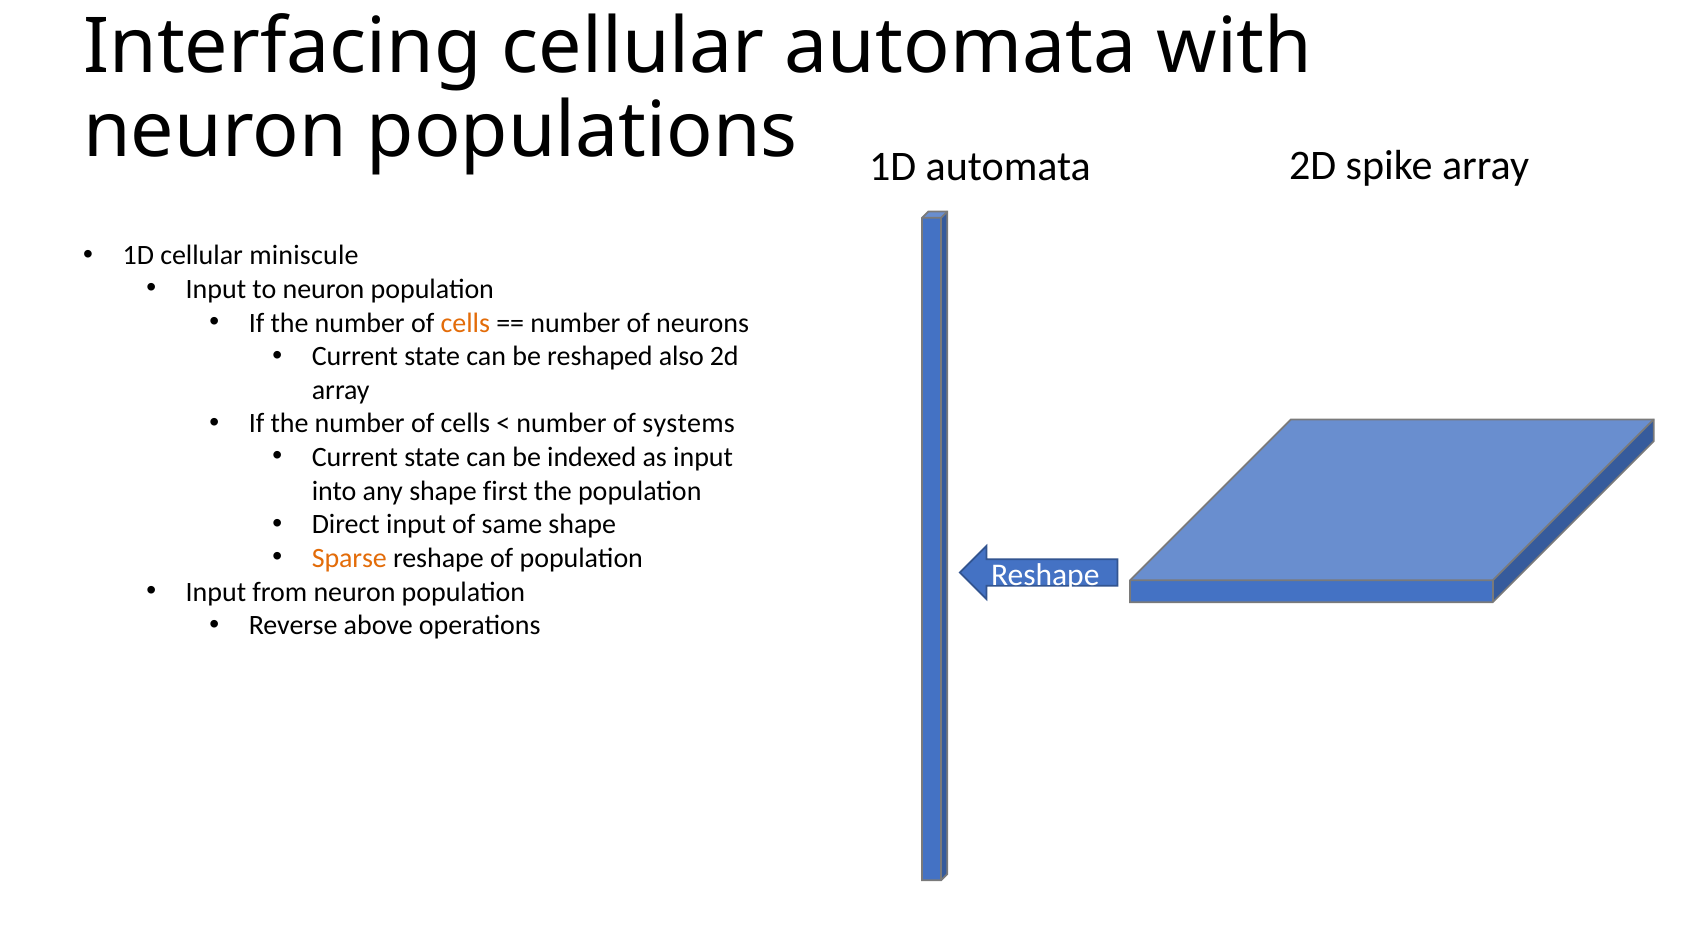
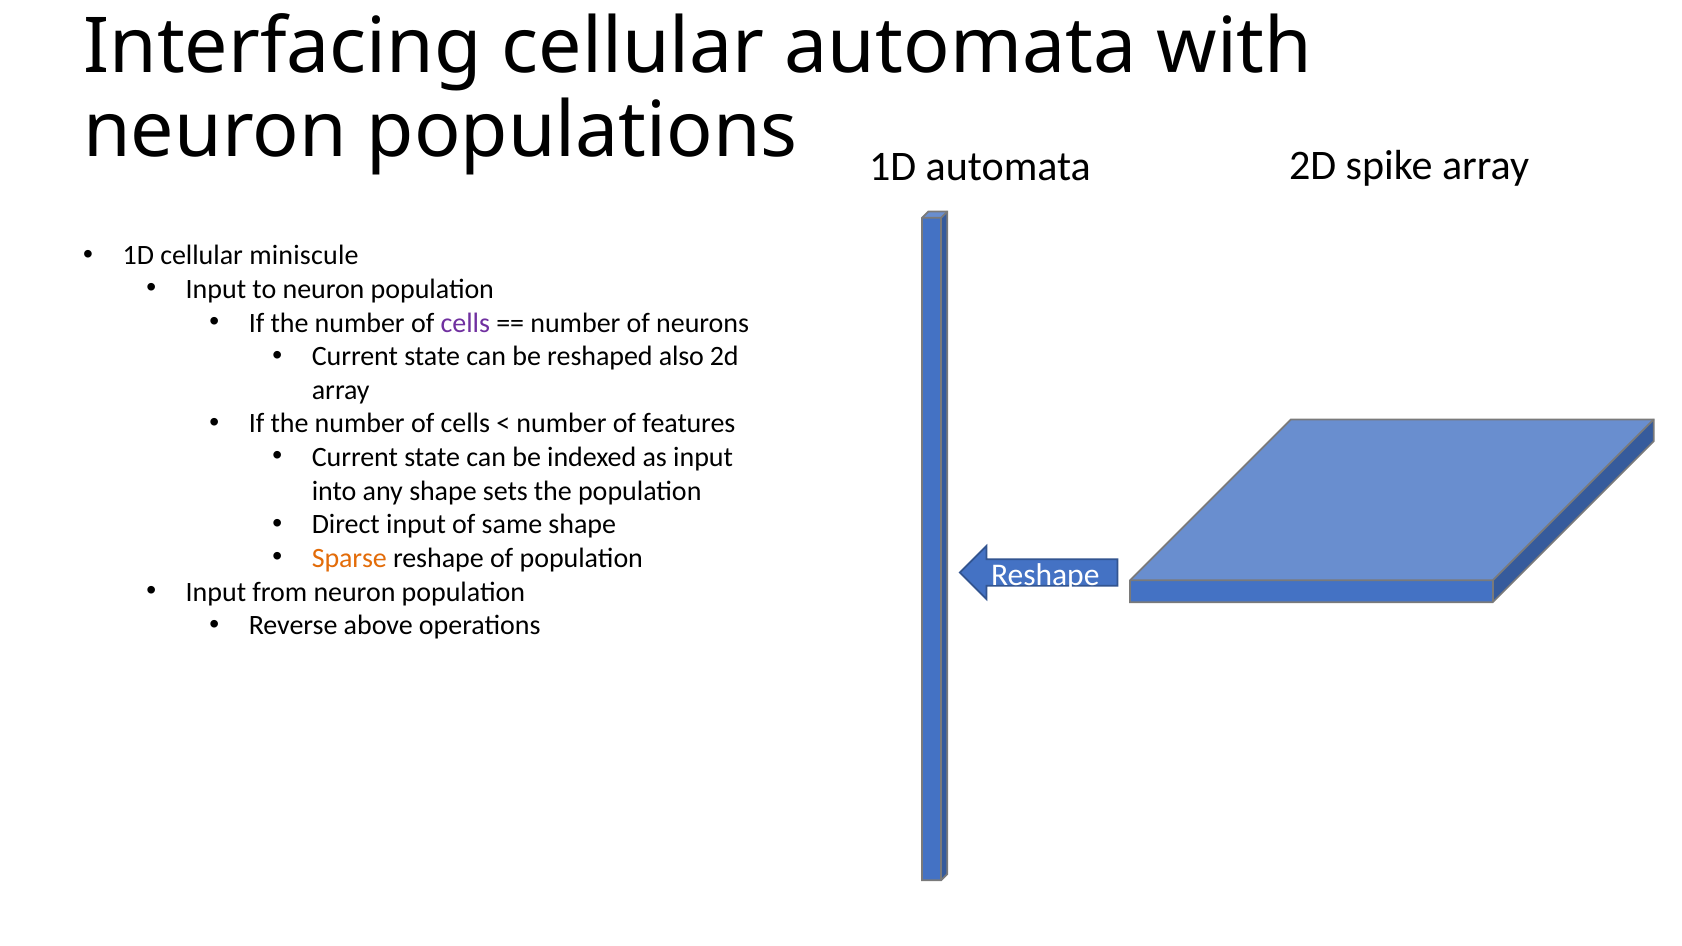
cells colour: orange -> purple (465, 323)
systems: systems -> features (689, 424)
first: first -> sets (505, 491)
